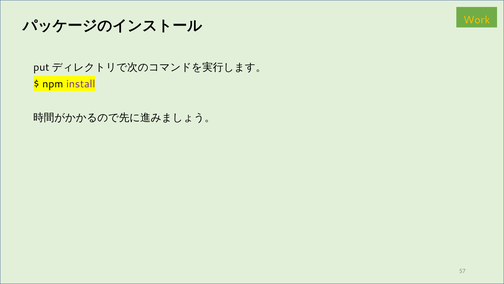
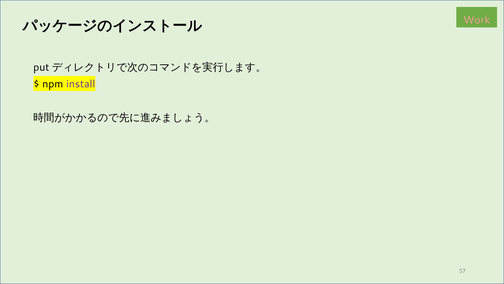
Work colour: yellow -> pink (477, 20)
